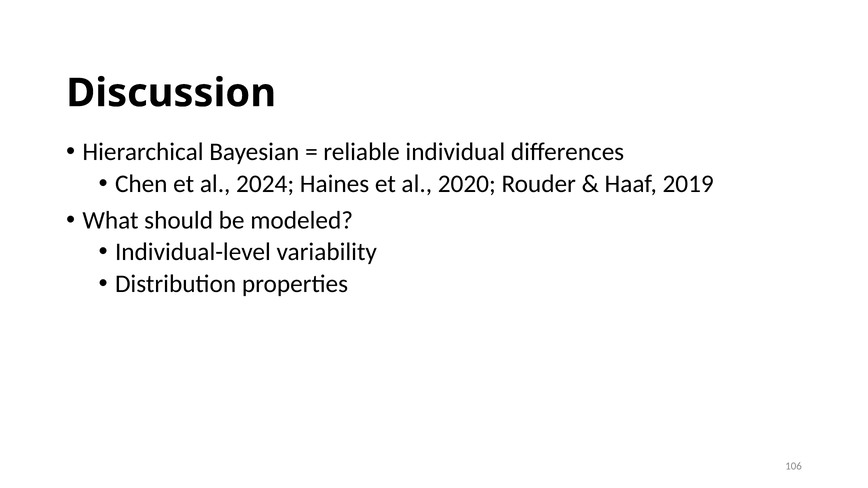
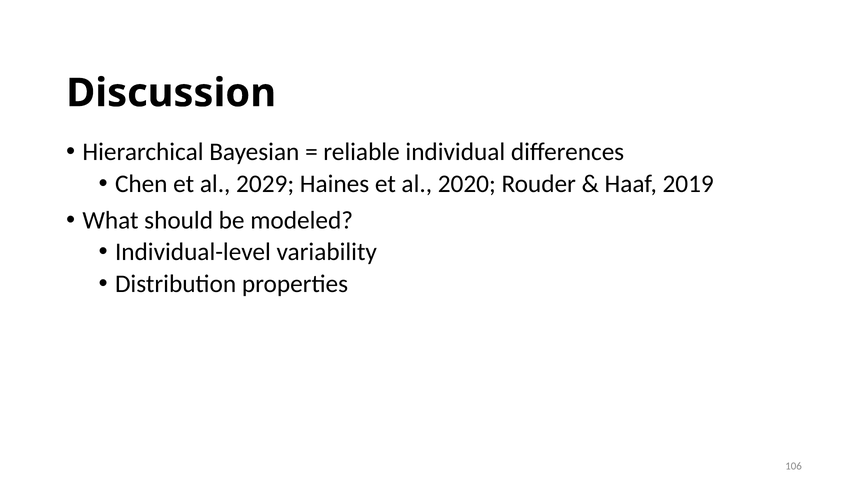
2024: 2024 -> 2029 (265, 184)
